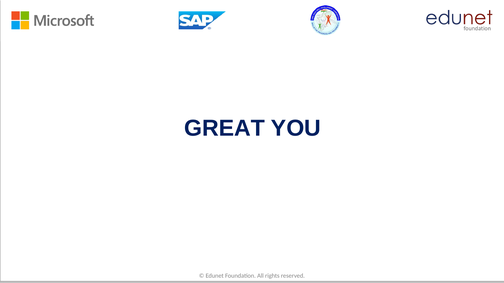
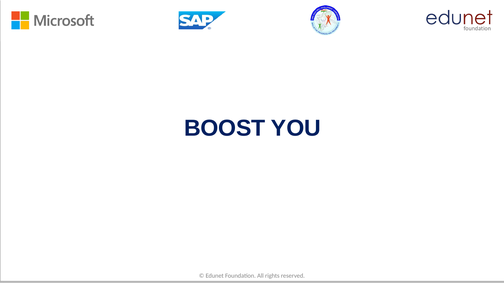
GREAT: GREAT -> BOOST (225, 129)
